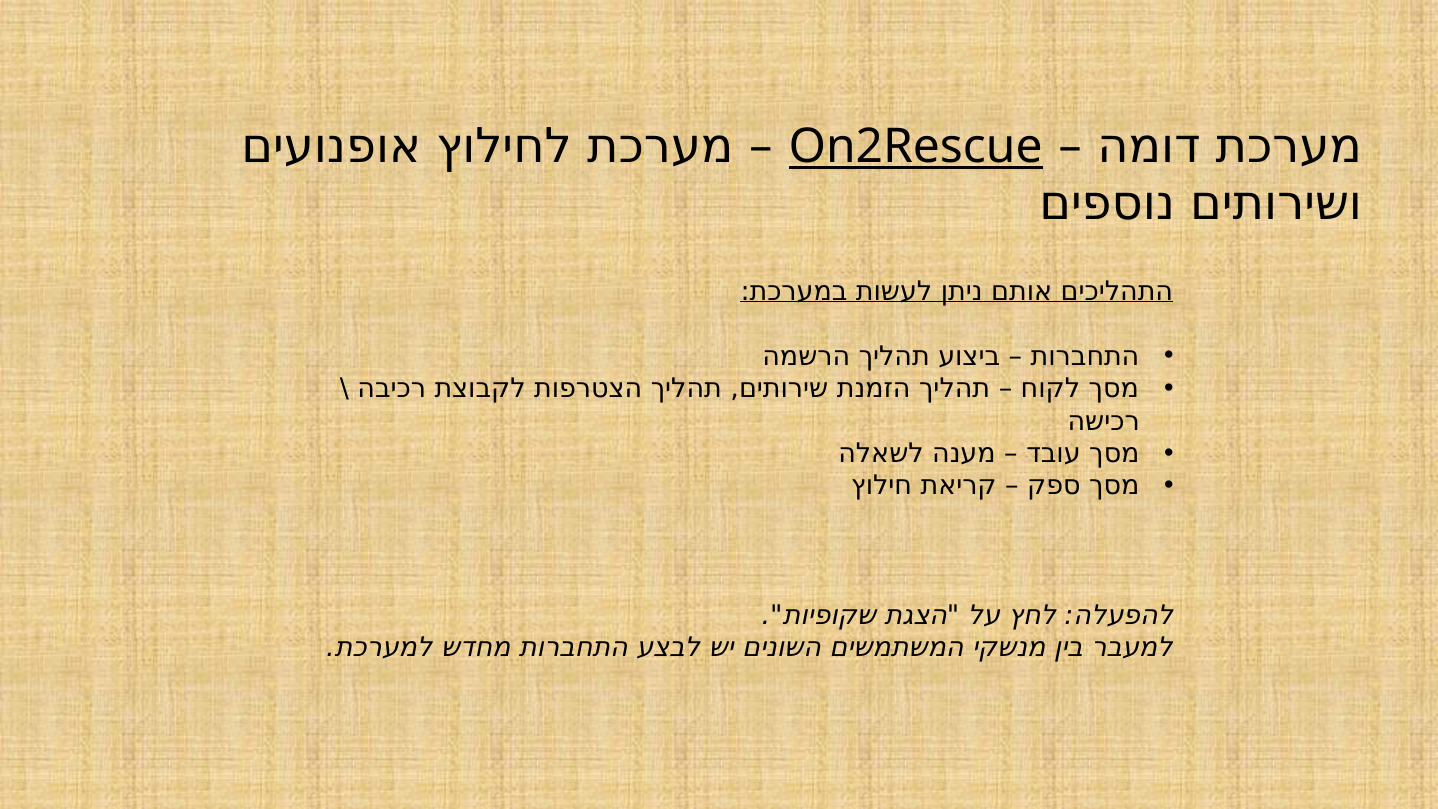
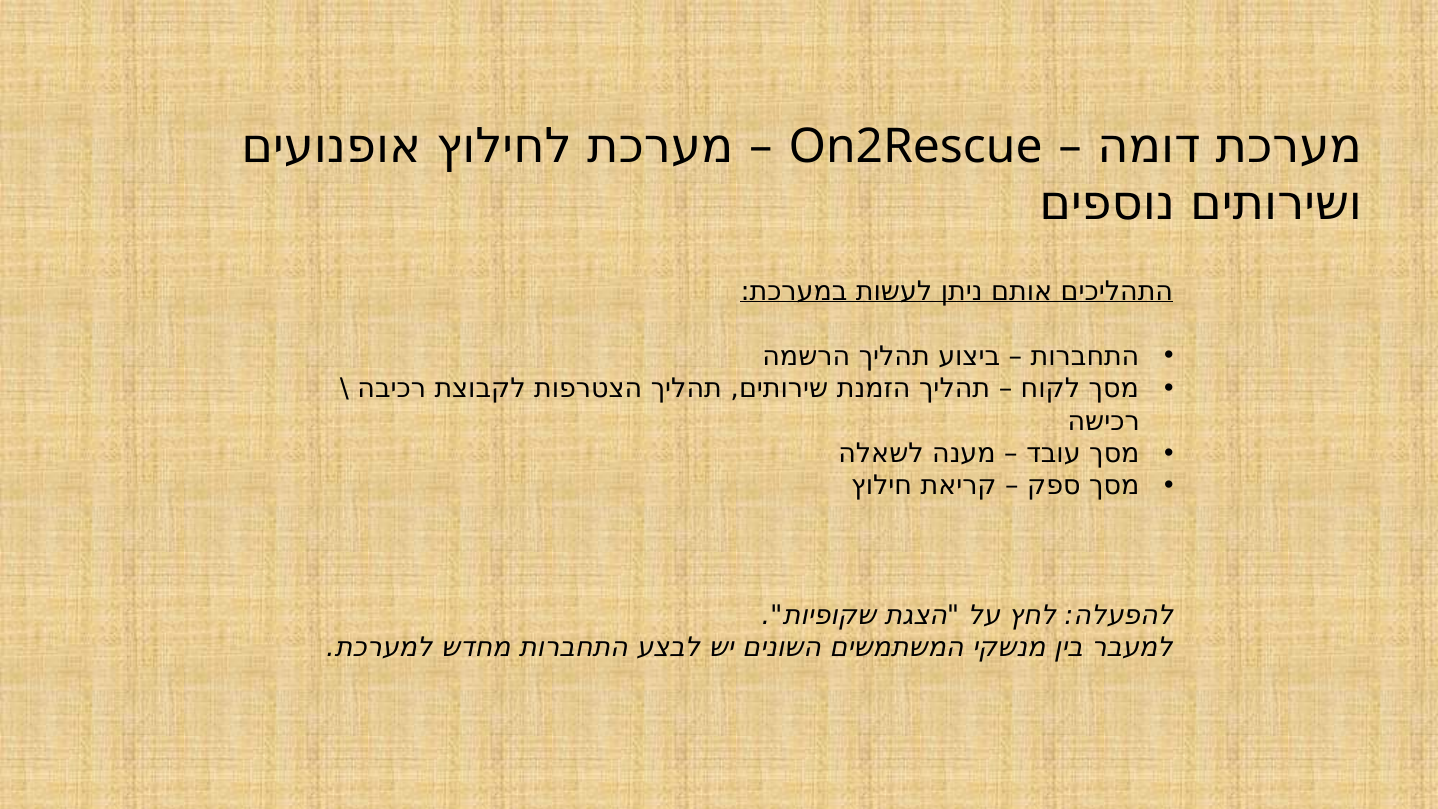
On2Rescue underline: present -> none (916, 146)
